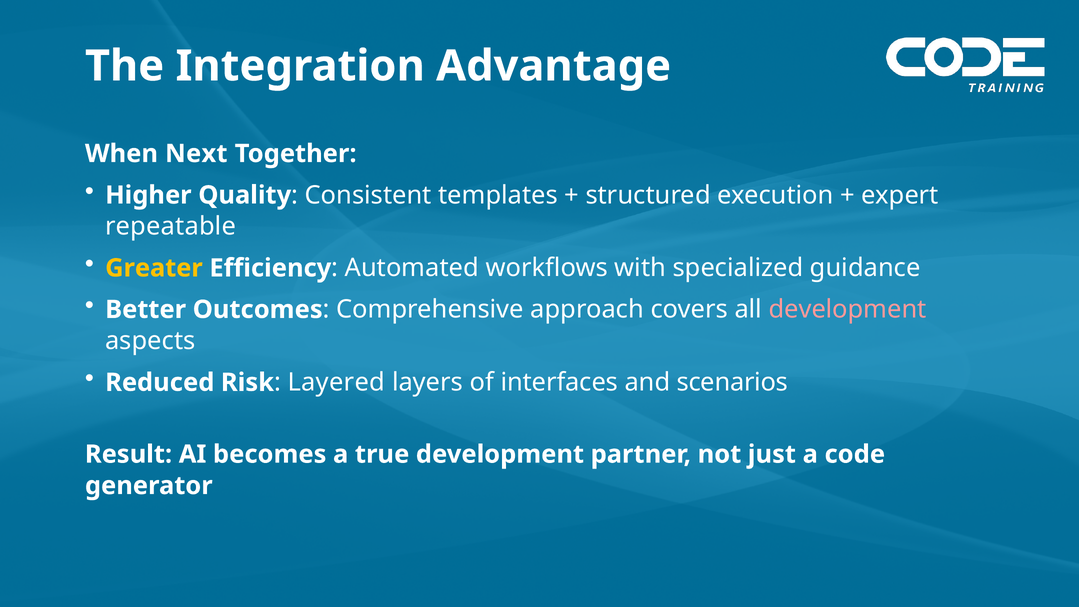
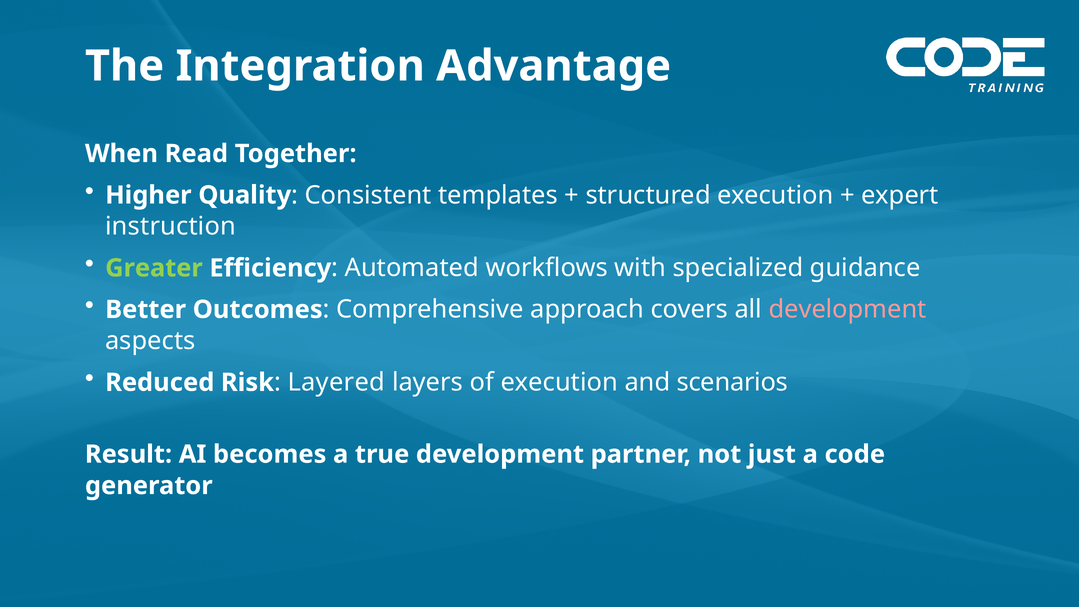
Next: Next -> Read (196, 154)
repeatable: repeatable -> instruction (171, 227)
Greater colour: yellow -> light green (154, 268)
of interfaces: interfaces -> execution (559, 382)
